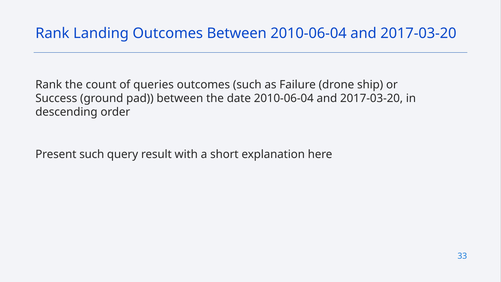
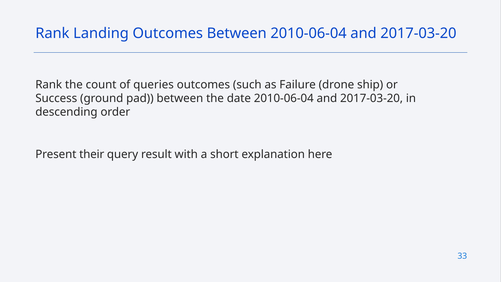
Present such: such -> their (92, 154)
